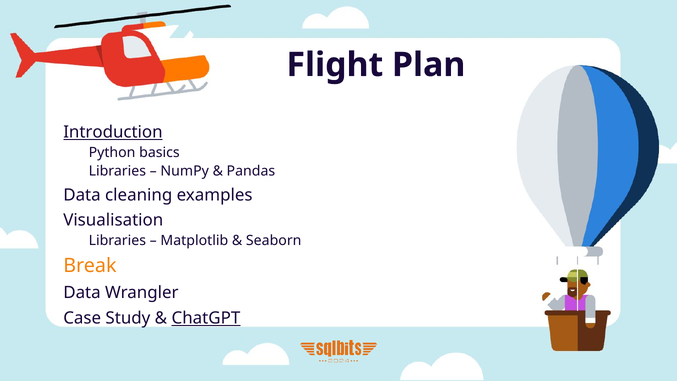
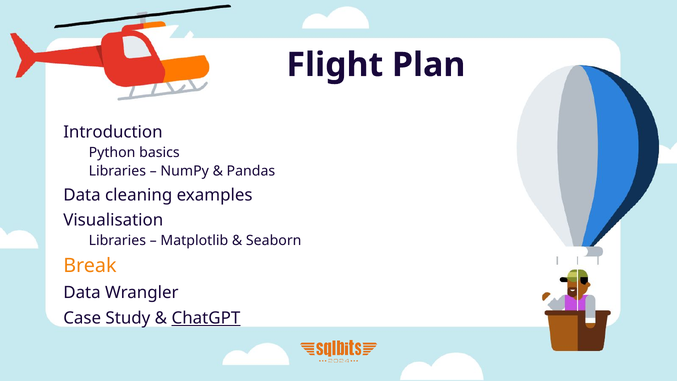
Introduction underline: present -> none (113, 132)
